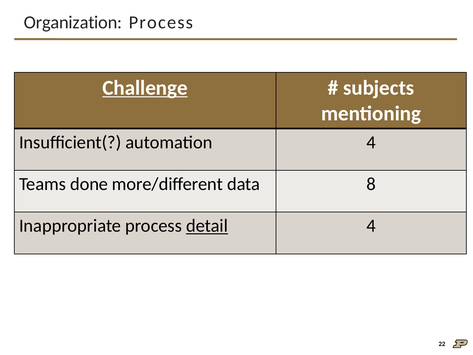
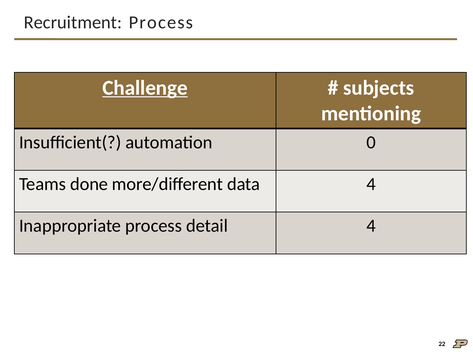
Organization: Organization -> Recruitment (73, 23)
automation 4: 4 -> 0 (371, 142)
data 8: 8 -> 4 (371, 184)
detail underline: present -> none (207, 226)
